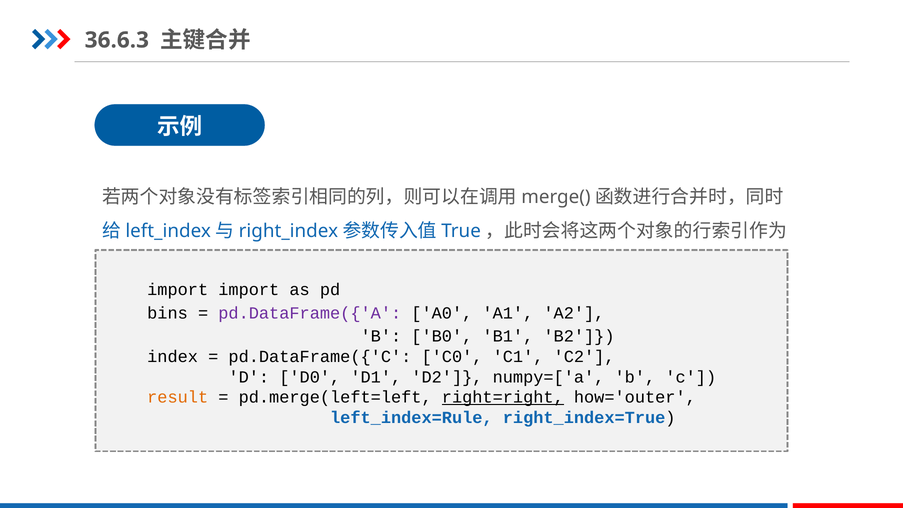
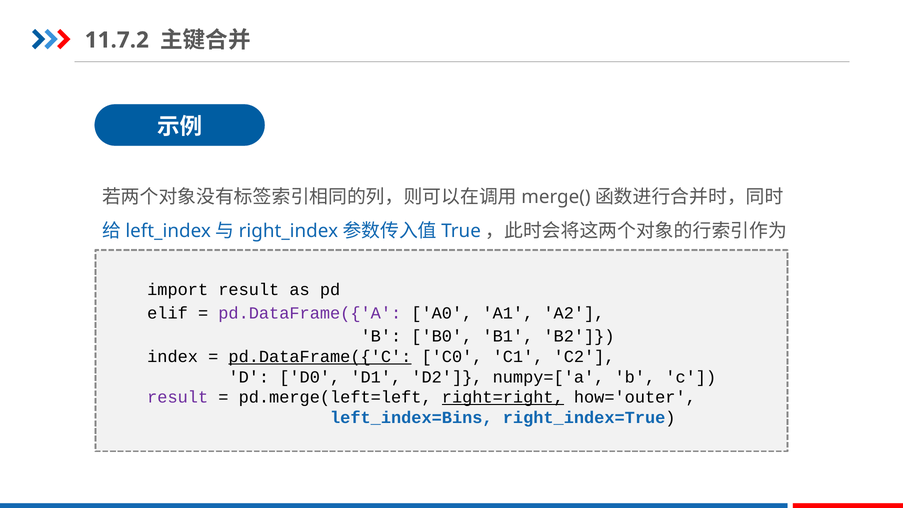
36.6.3: 36.6.3 -> 11.7.2 (117, 40)
import import: import -> result (249, 290)
bins: bins -> elif (168, 313)
pd.DataFrame({'C underline: none -> present (320, 357)
result colour: orange -> purple (178, 397)
left_index=Rule: left_index=Rule -> left_index=Bins (411, 418)
